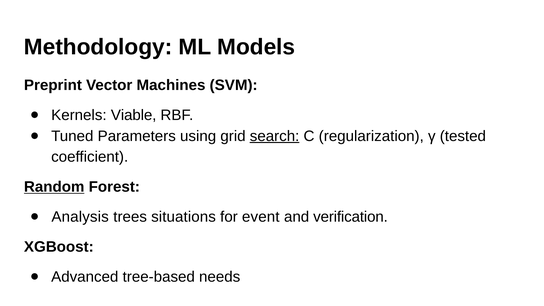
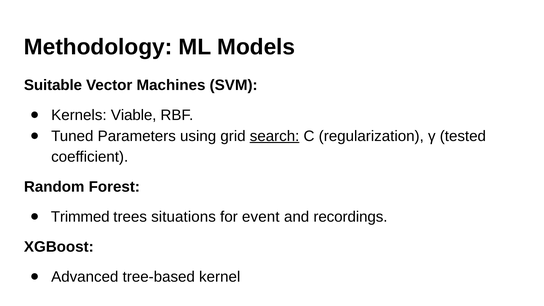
Preprint: Preprint -> Suitable (53, 85)
Random underline: present -> none (54, 187)
Analysis: Analysis -> Trimmed (80, 217)
verification: verification -> recordings (350, 217)
needs: needs -> kernel (220, 277)
